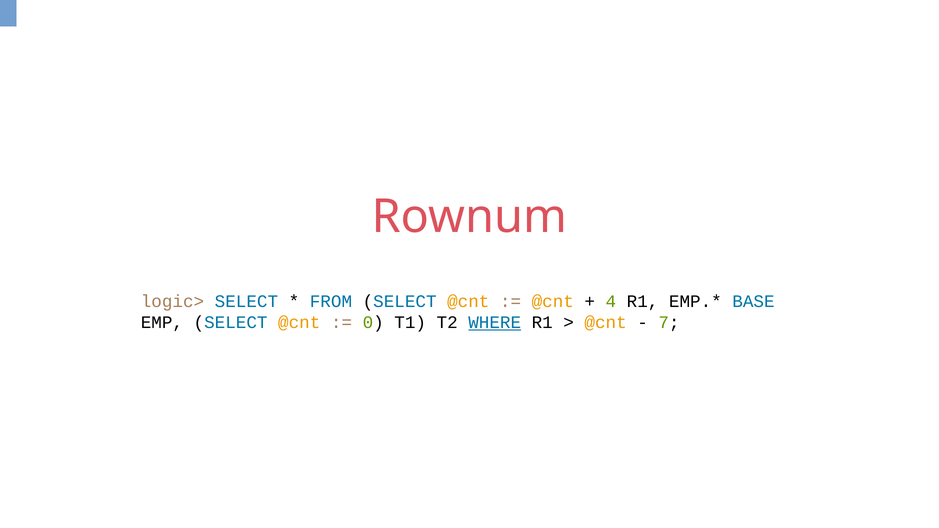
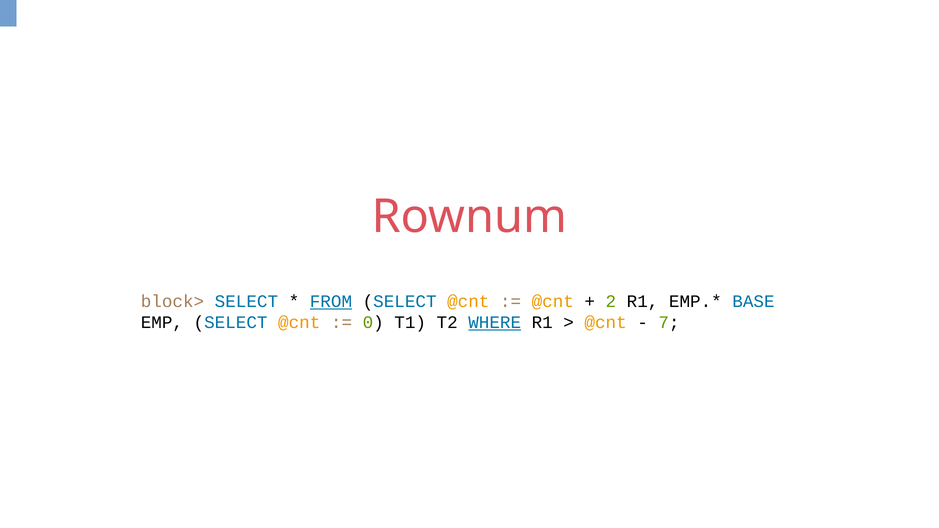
logic>: logic> -> block> (172, 301)
FROM underline: none -> present (331, 301)
4: 4 -> 2 (611, 301)
